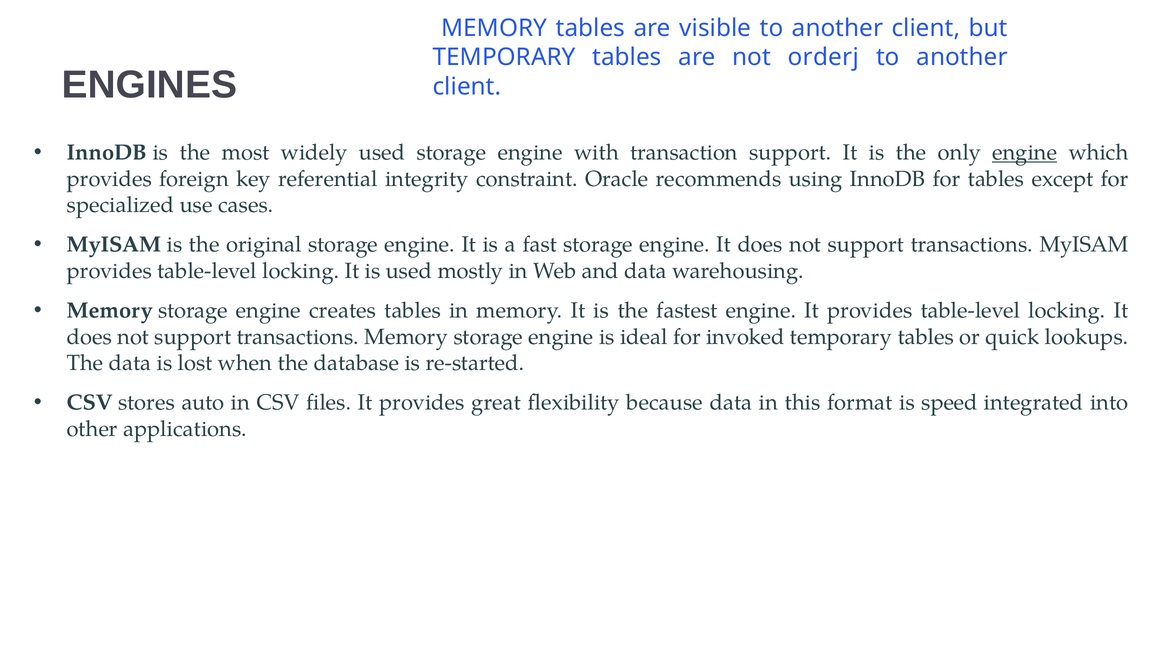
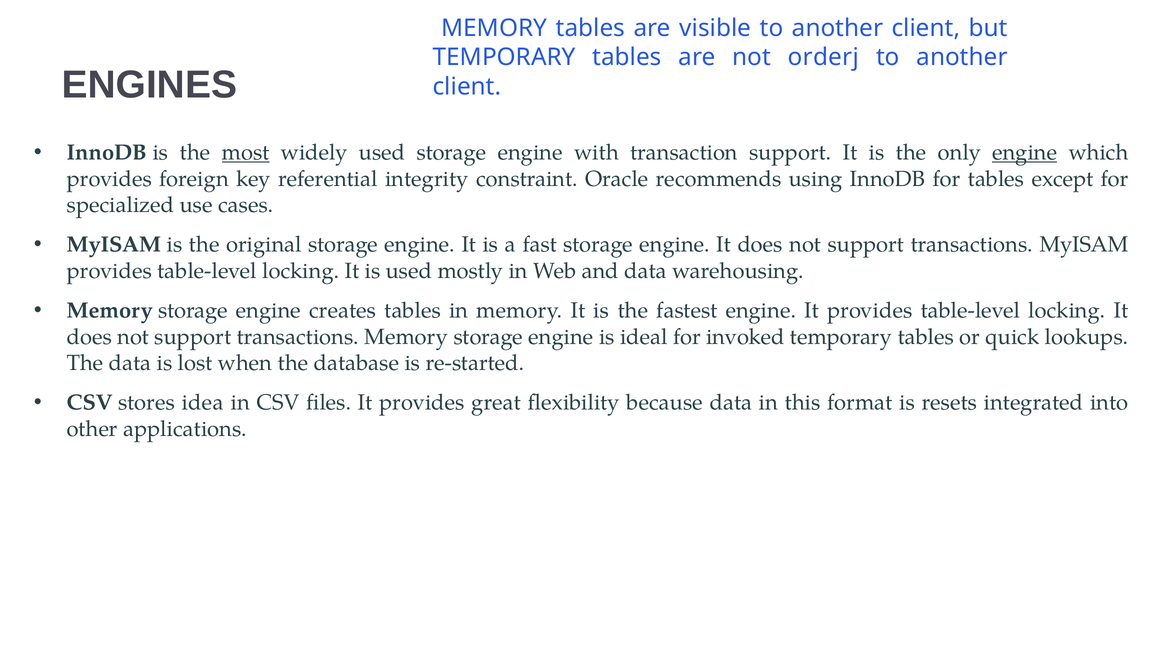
most underline: none -> present (246, 153)
auto: auto -> idea (203, 403)
speed: speed -> resets (949, 403)
